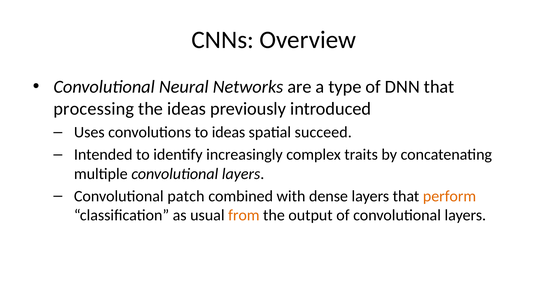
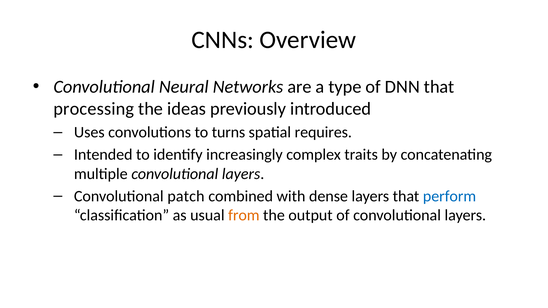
to ideas: ideas -> turns (229, 132)
succeed: succeed -> requires (323, 132)
perform colour: orange -> blue (450, 196)
